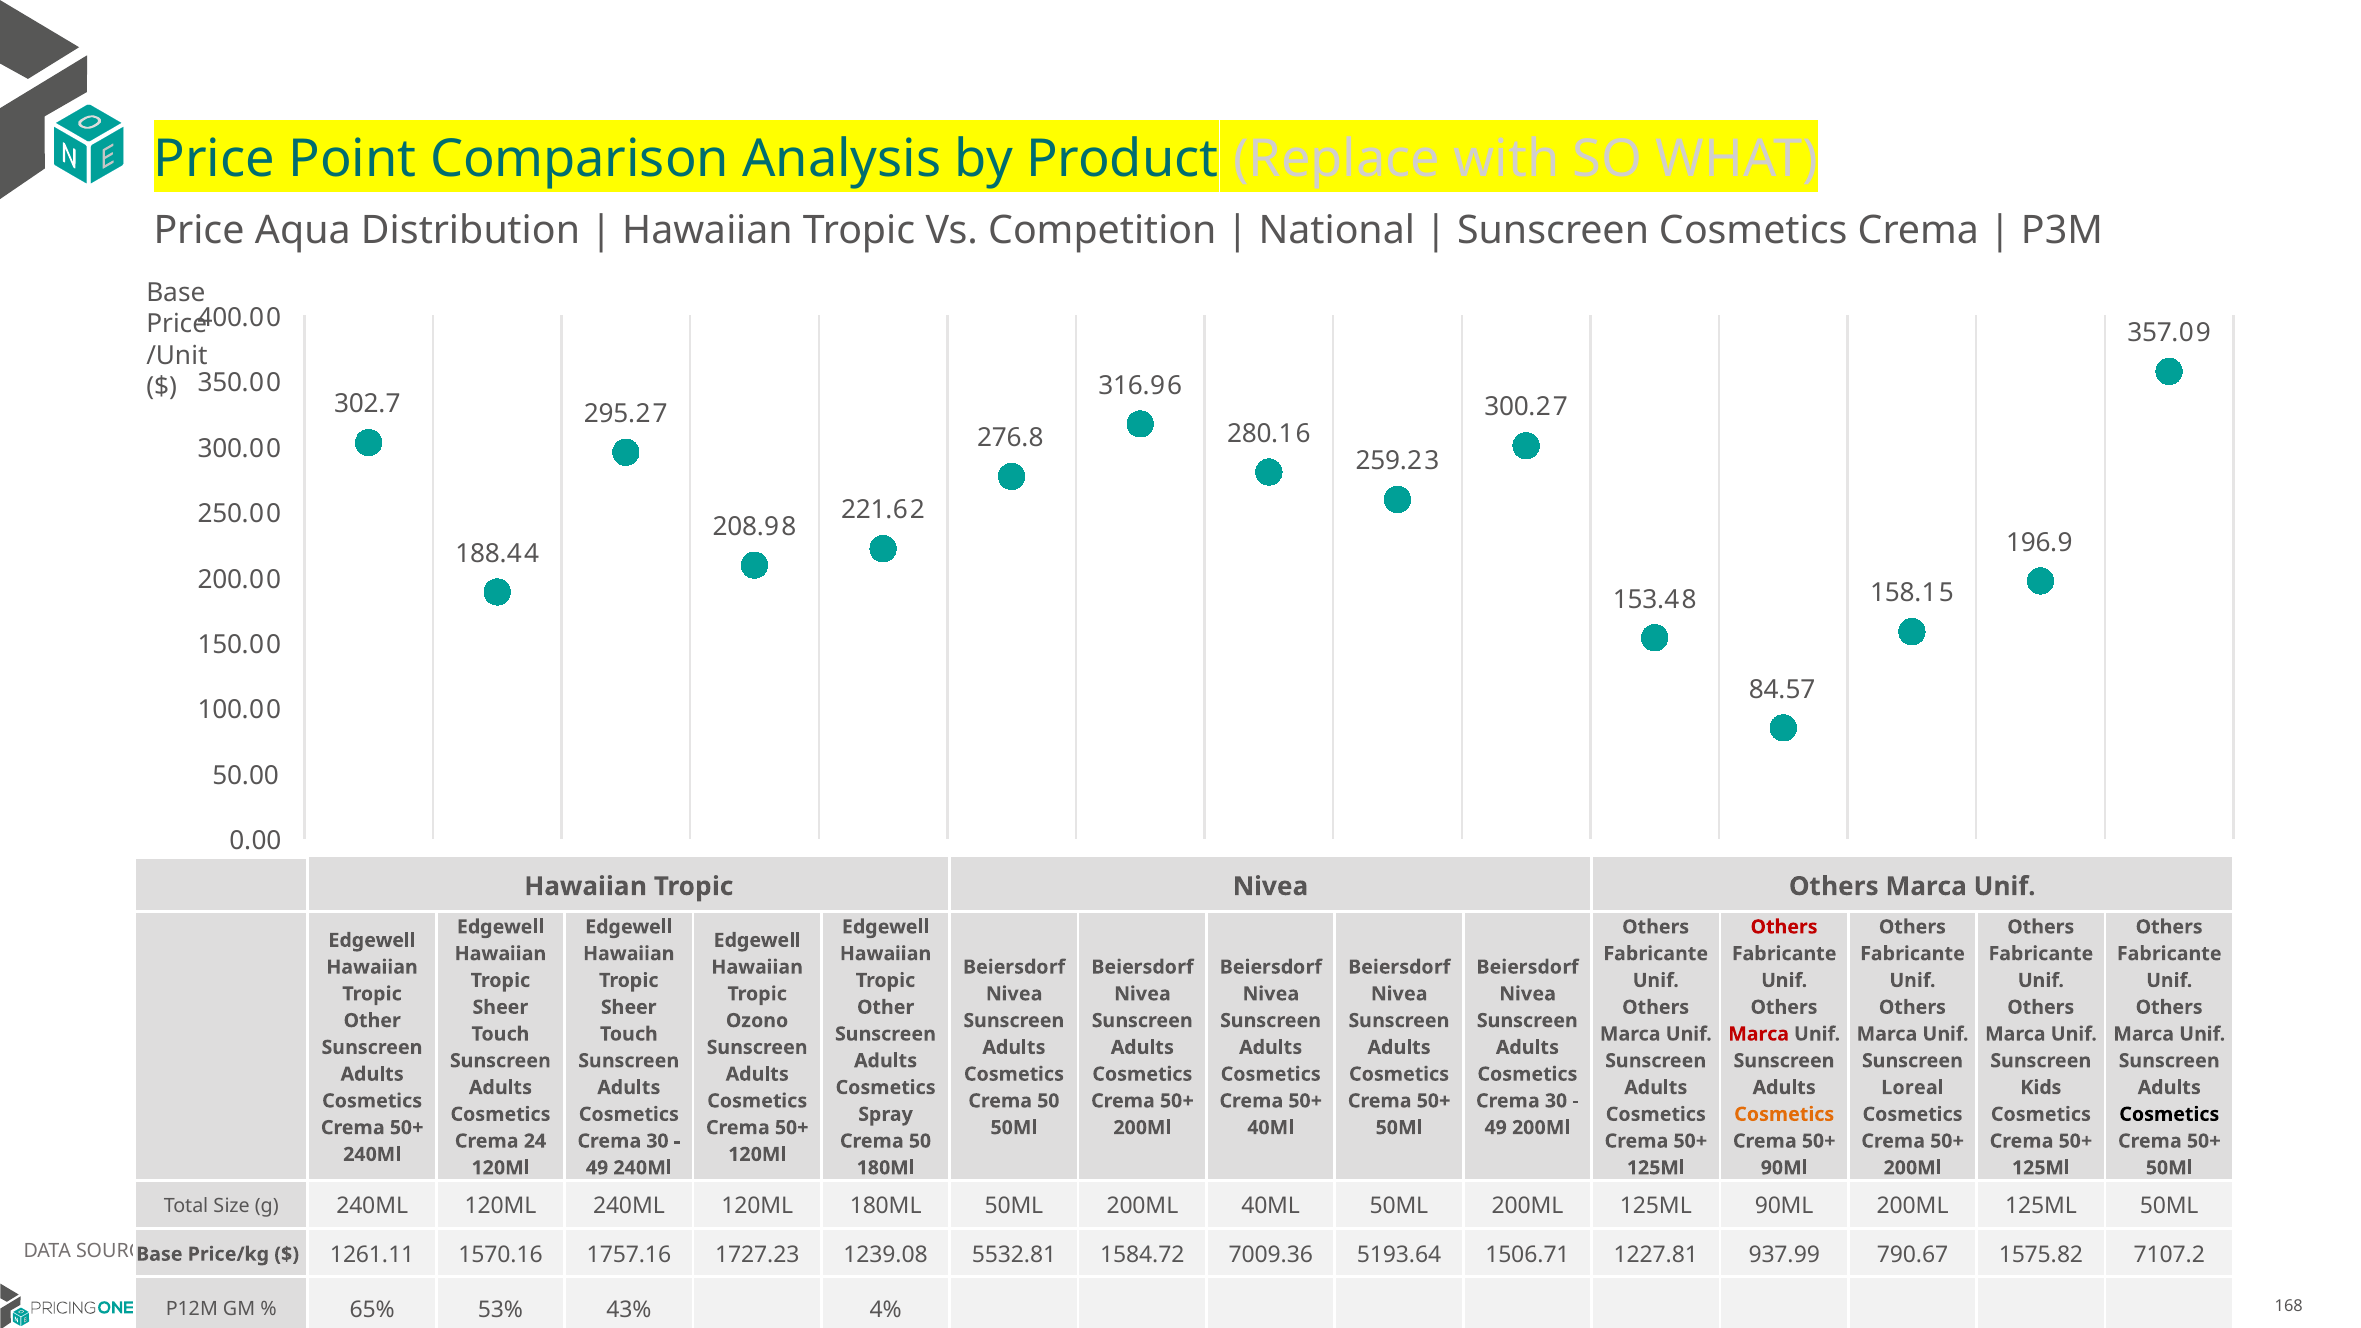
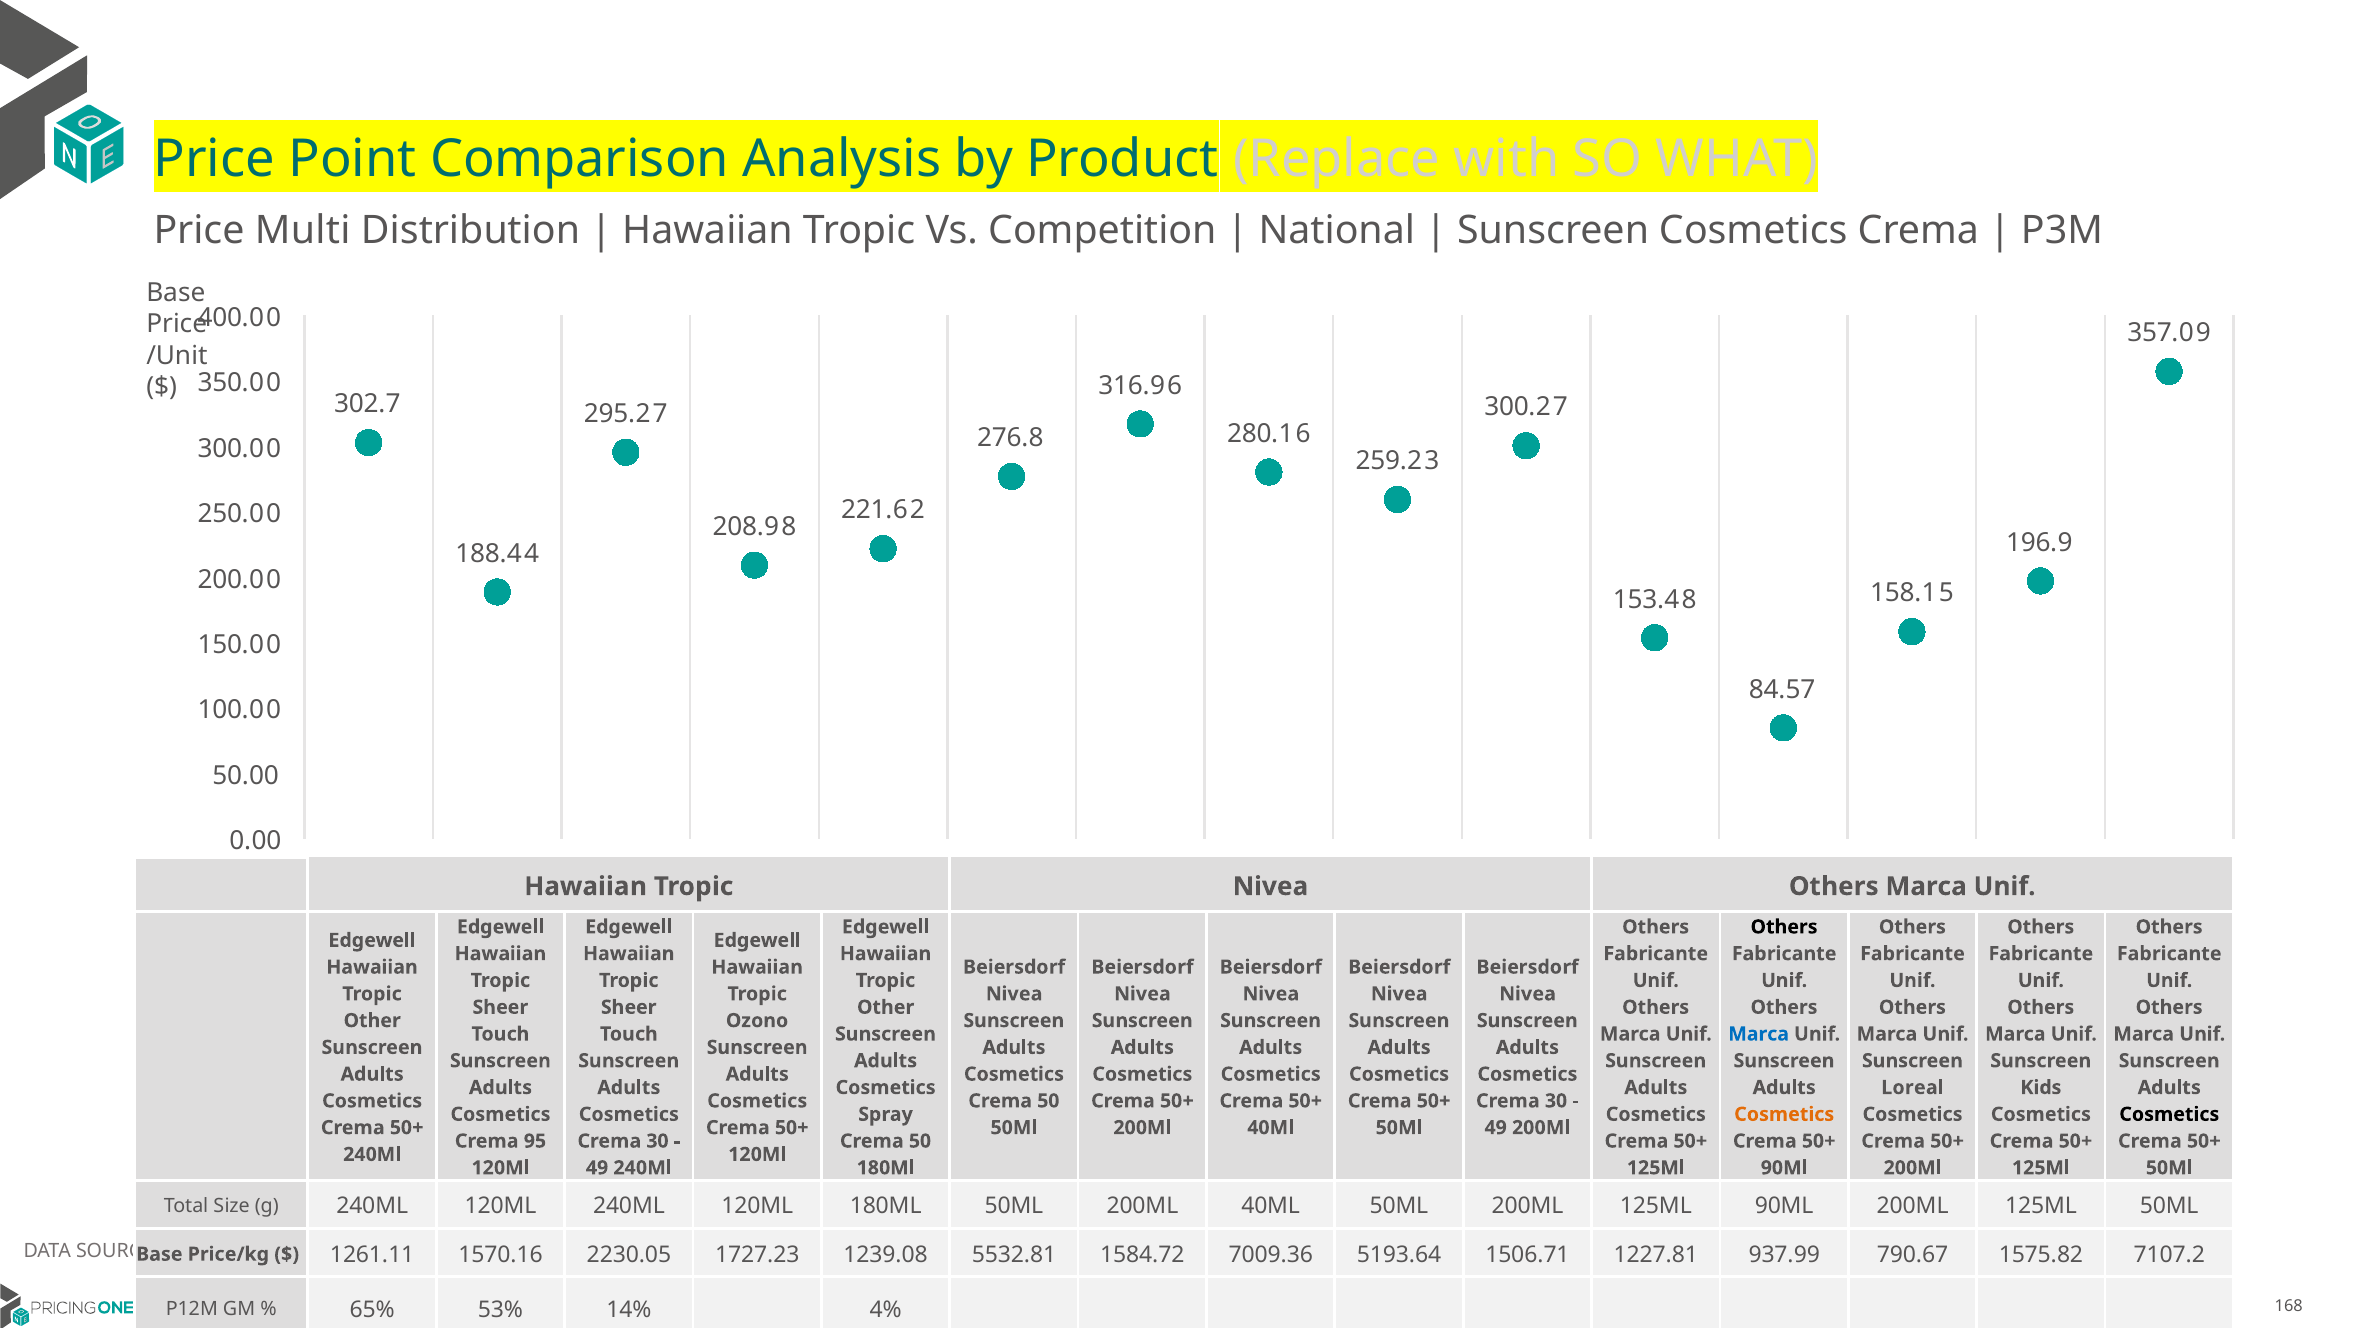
Aqua: Aqua -> Multi (303, 230)
Others colour: red -> black (1784, 927)
Marca colour: red -> blue (1759, 1034)
24: 24 -> 95 (535, 1141)
1757.16: 1757.16 -> 2230.05 (629, 1255)
43%: 43% -> 14% (629, 1310)
